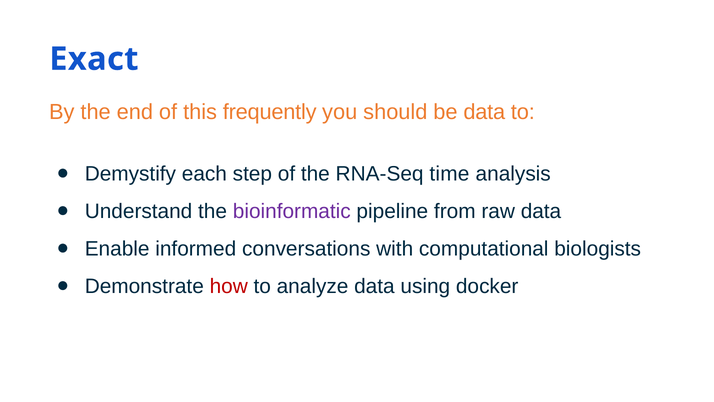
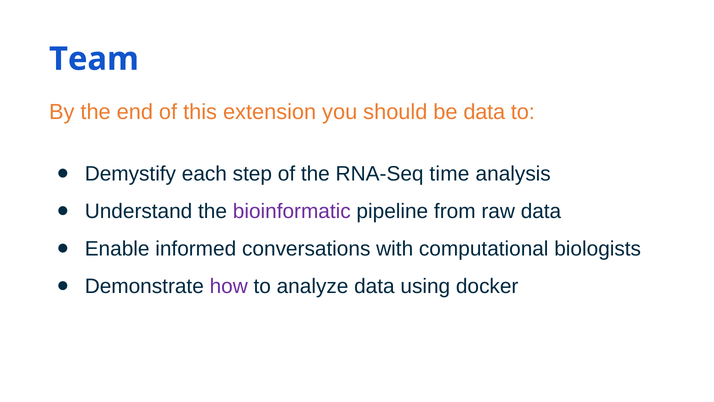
Exact: Exact -> Team (94, 59)
frequently: frequently -> extension (270, 112)
how colour: red -> purple (229, 286)
